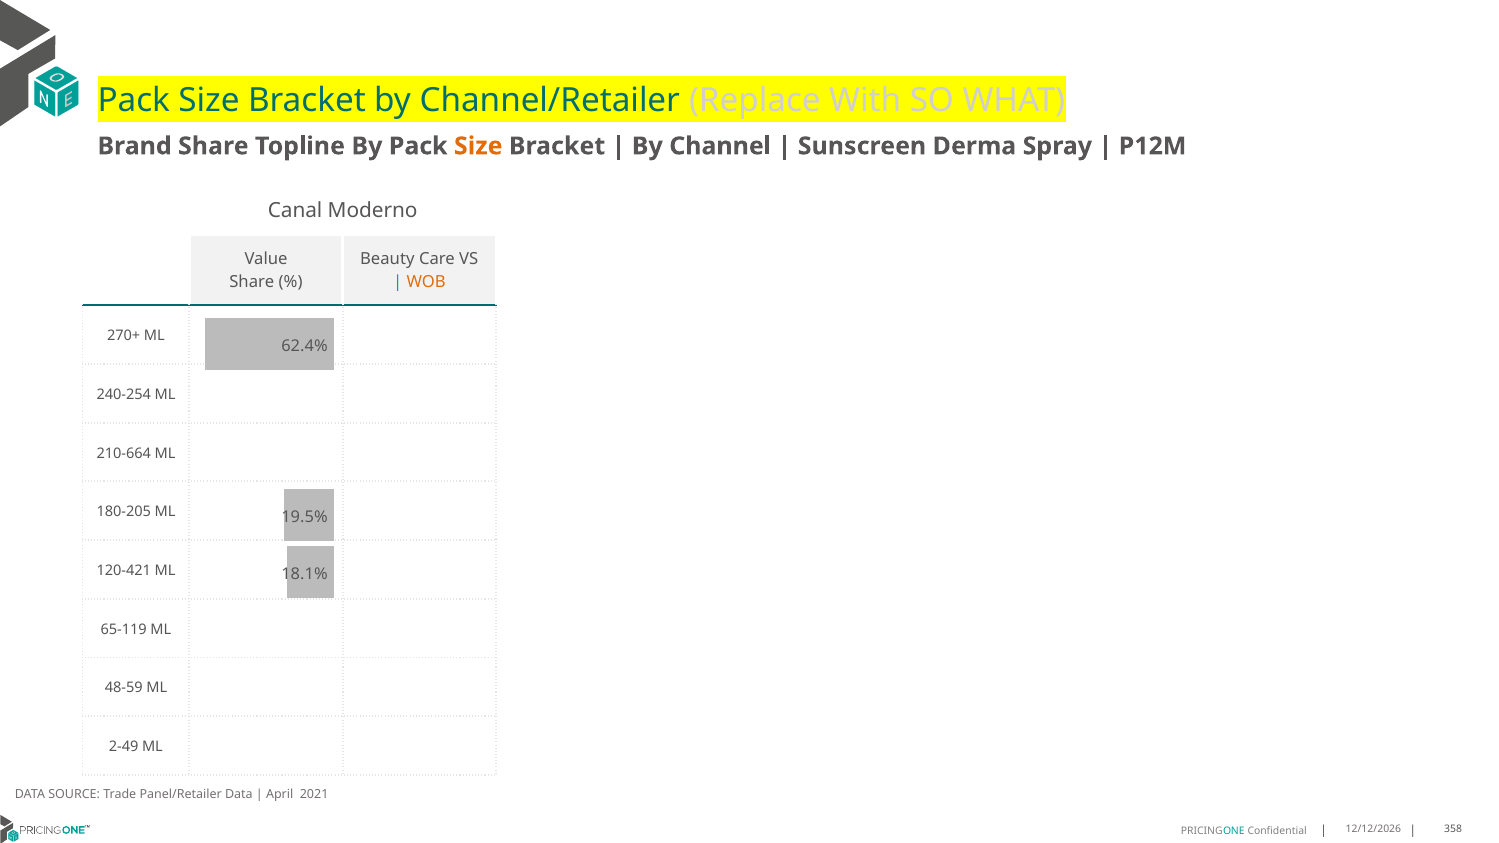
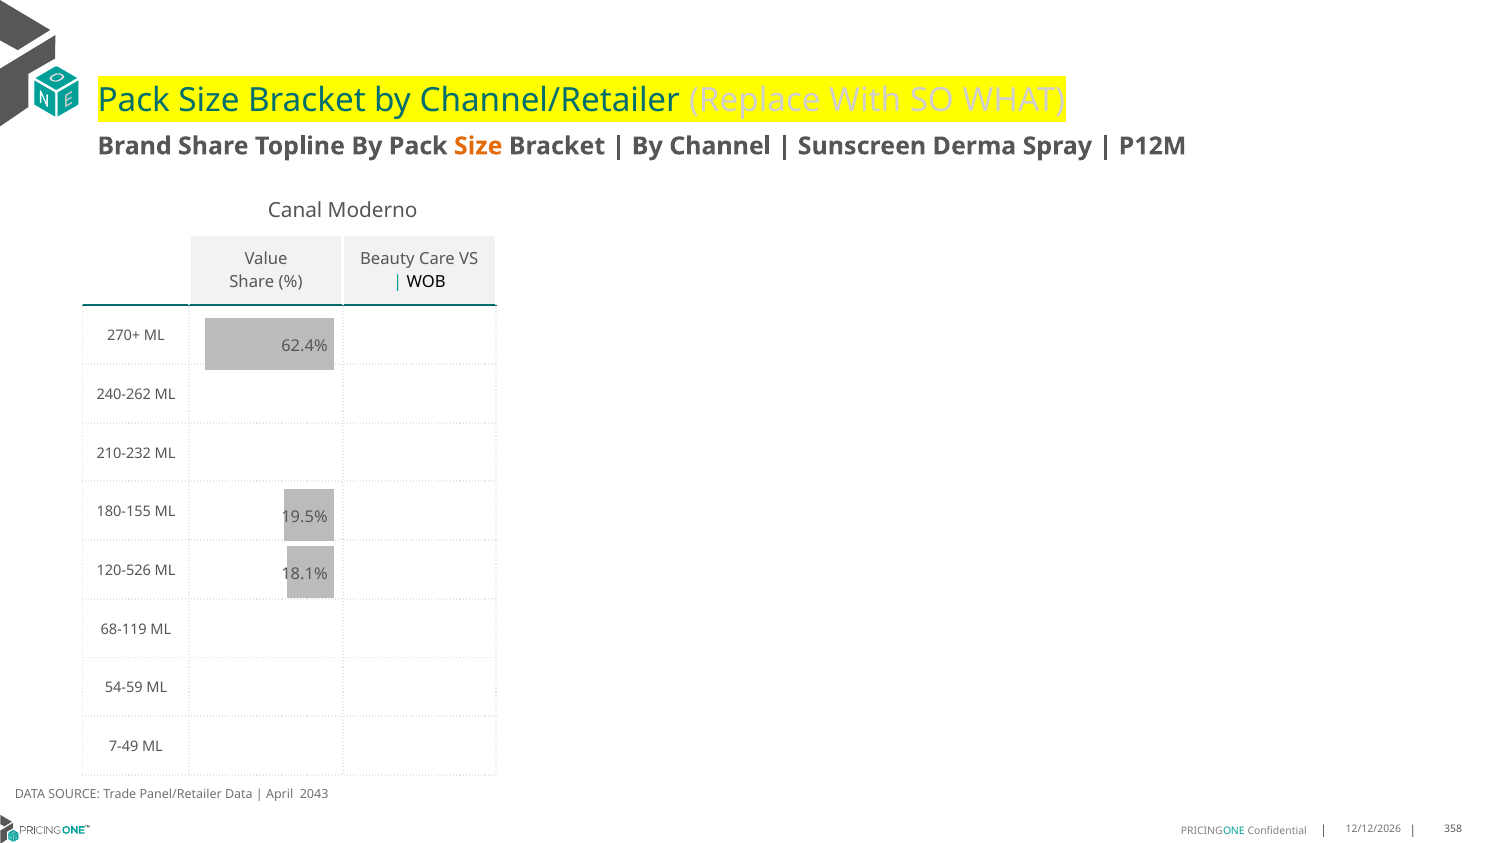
WOB colour: orange -> black (426, 282)
240-254: 240-254 -> 240-262 (124, 395)
210-664: 210-664 -> 210-232 (124, 453)
180-205: 180-205 -> 180-155 (124, 512)
120-421: 120-421 -> 120-526 (124, 571)
65-119: 65-119 -> 68-119 (124, 630)
48-59: 48-59 -> 54-59 (124, 688)
2-49: 2-49 -> 7-49 (124, 747)
2021: 2021 -> 2043 (314, 794)
